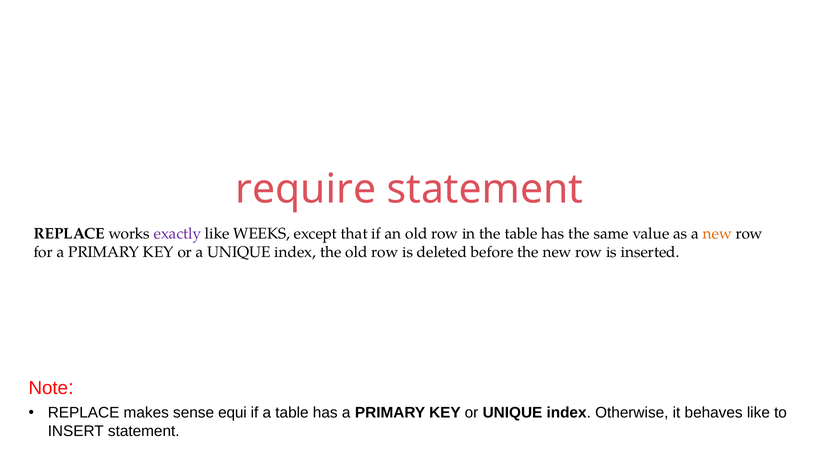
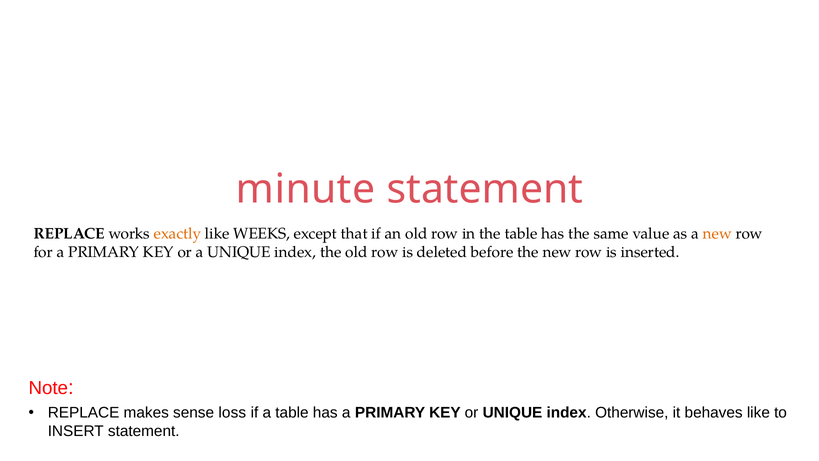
require: require -> minute (306, 189)
exactly colour: purple -> orange (177, 233)
equi: equi -> loss (232, 413)
